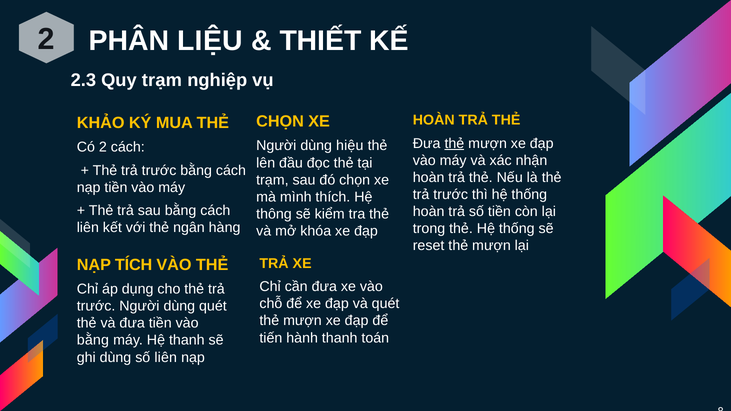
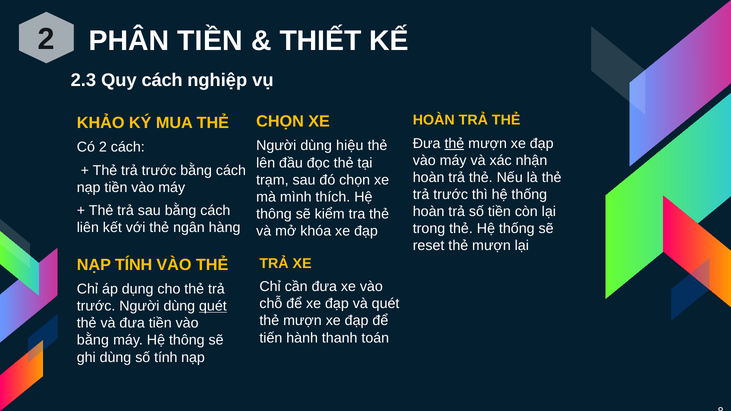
PHÂN LIỆU: LIỆU -> TIỀN (210, 41)
Quy trạm: trạm -> cách (162, 80)
NẠP TÍCH: TÍCH -> TÍNH (134, 265)
quét underline: none -> present (213, 306)
máy Hệ thanh: thanh -> thông (187, 340)
số liên: liên -> tính (166, 357)
